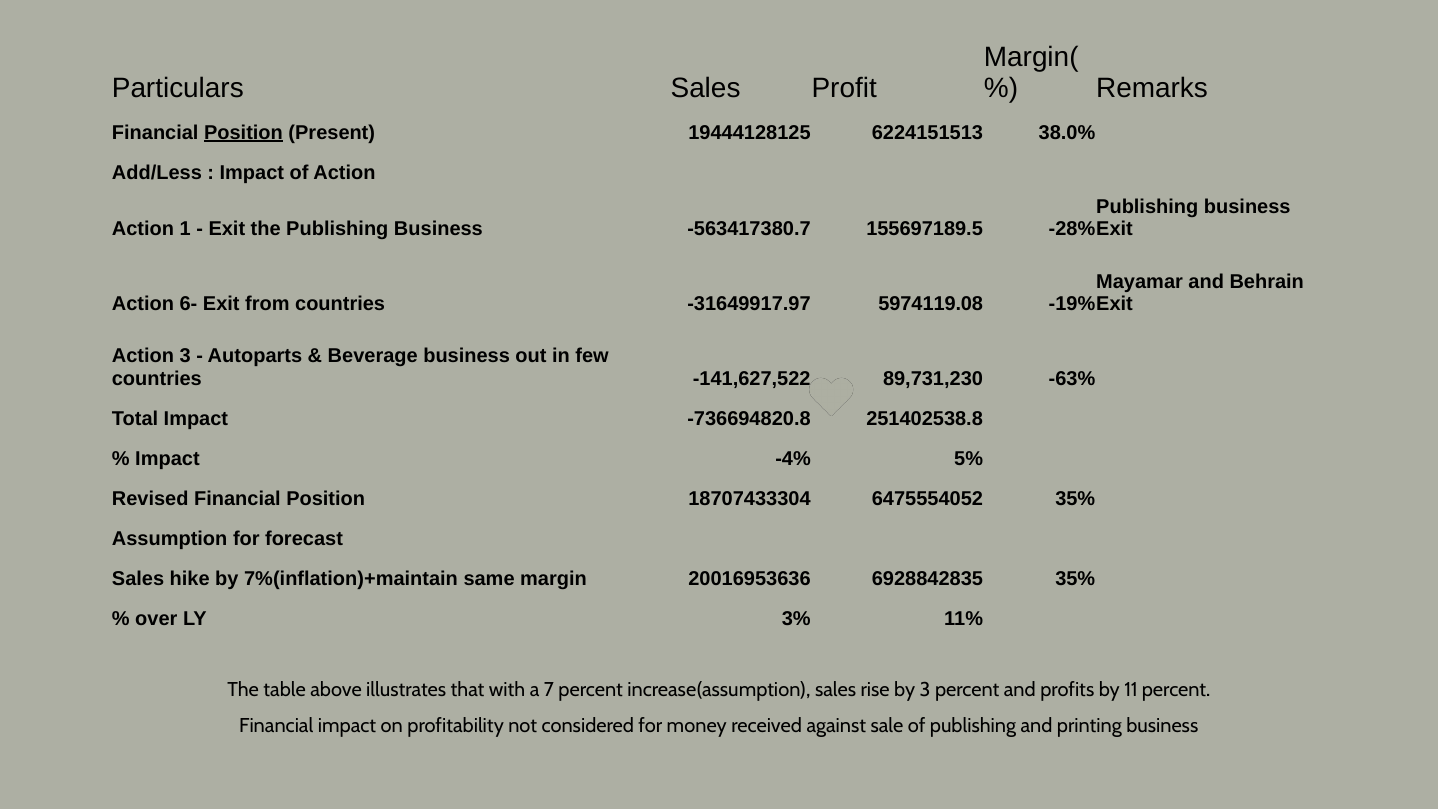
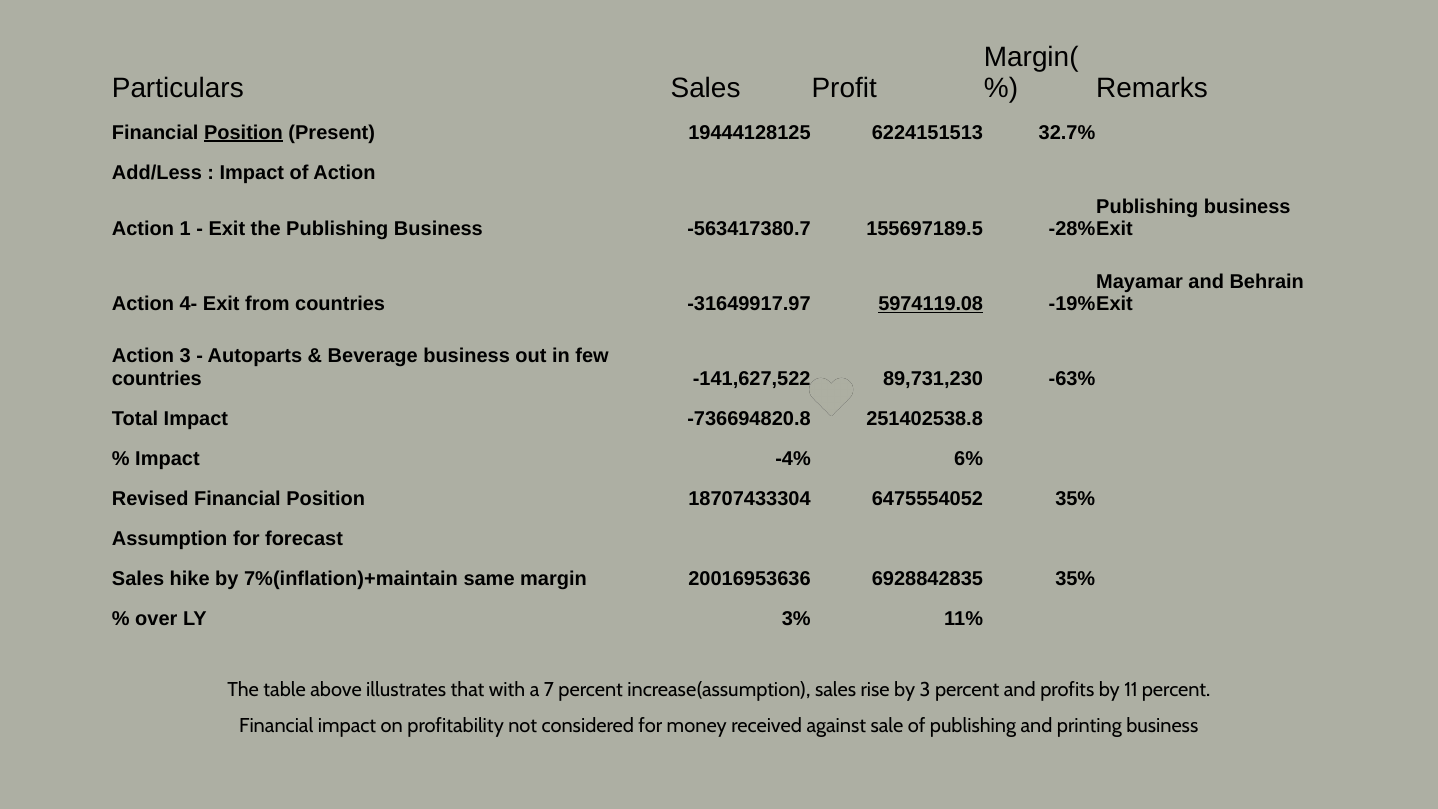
38.0%: 38.0% -> 32.7% (1067, 132)
6-: 6- -> 4- (188, 304)
5974119.08 underline: none -> present (931, 304)
5%: 5% -> 6% (969, 459)
